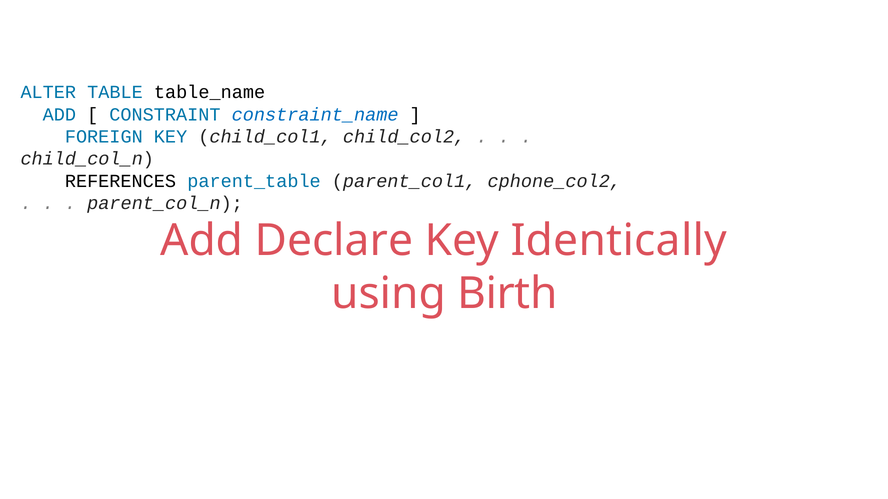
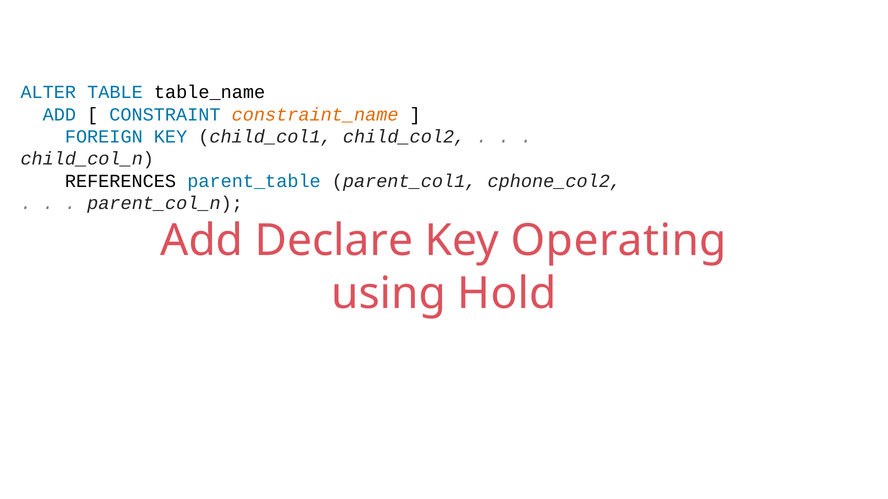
constraint_name colour: blue -> orange (315, 115)
Identically: Identically -> Operating (619, 241)
Birth: Birth -> Hold (507, 294)
